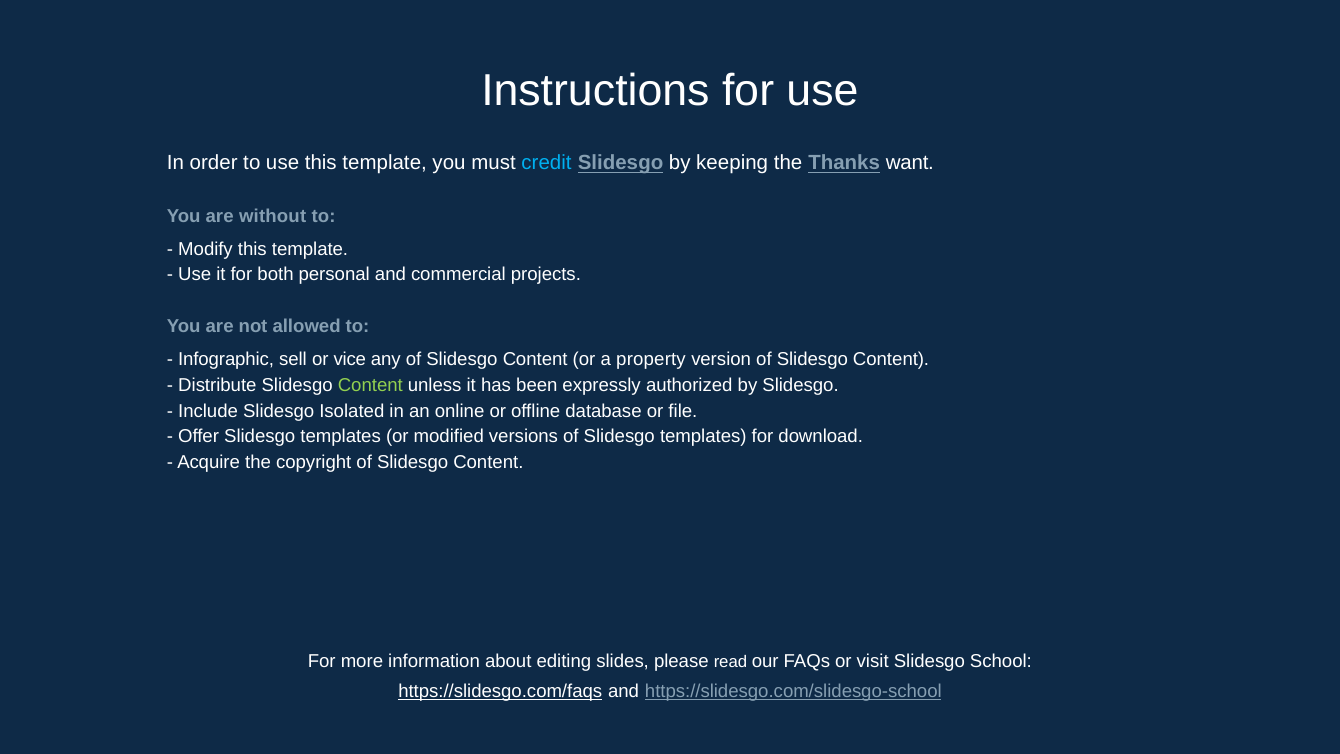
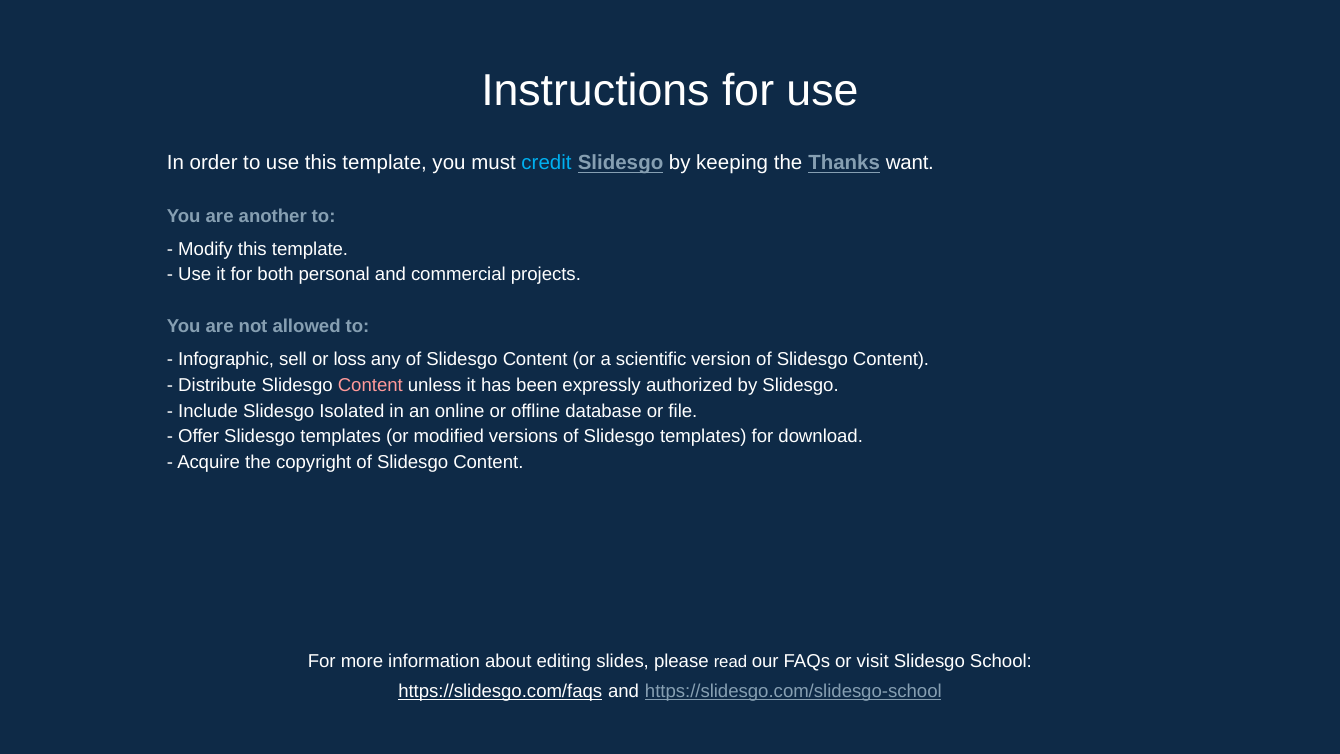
without: without -> another (273, 216)
vice: vice -> loss (350, 360)
property: property -> scientific (651, 360)
Content colour: light green -> pink (370, 385)
